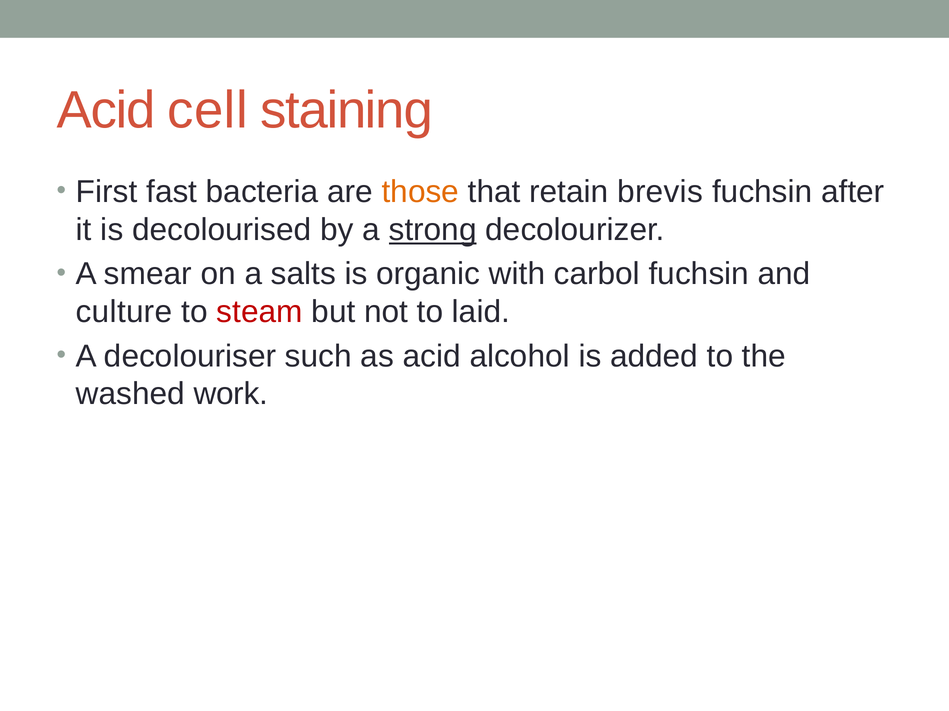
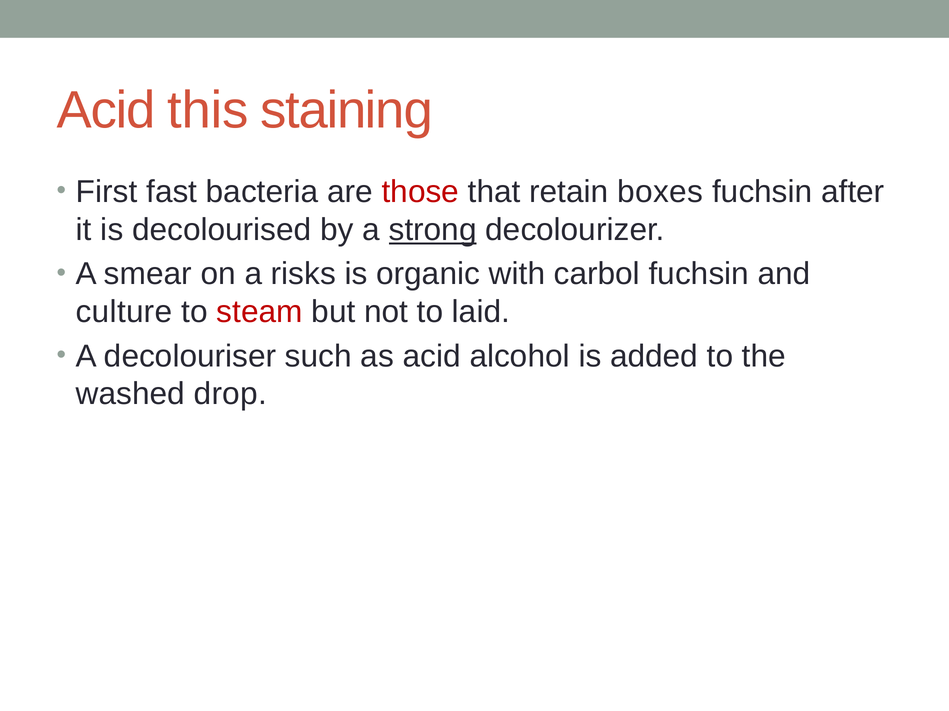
cell: cell -> this (208, 110)
those colour: orange -> red (420, 192)
brevis: brevis -> boxes (660, 192)
salts: salts -> risks (303, 274)
work: work -> drop (230, 394)
